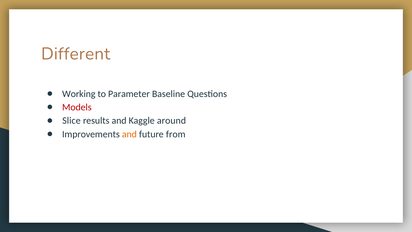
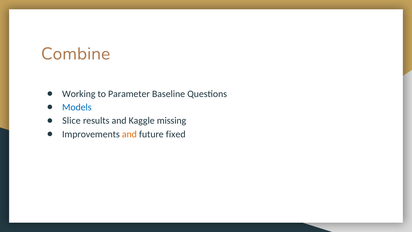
Different: Different -> Combine (76, 54)
Models colour: red -> blue (77, 107)
around: around -> missing (172, 121)
from: from -> fixed (176, 134)
